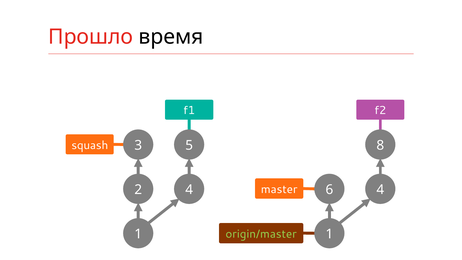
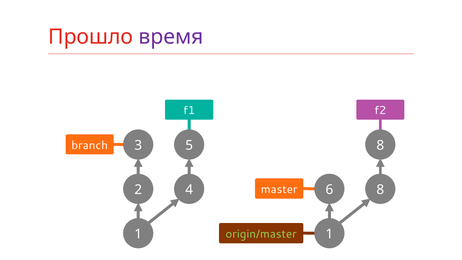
время colour: black -> purple (171, 37)
squash: squash -> branch (90, 145)
master 4: 4 -> 8 (380, 190)
